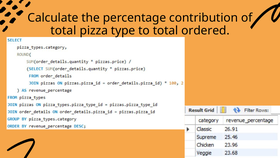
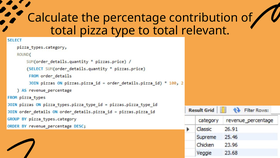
ordered: ordered -> relevant (206, 31)
